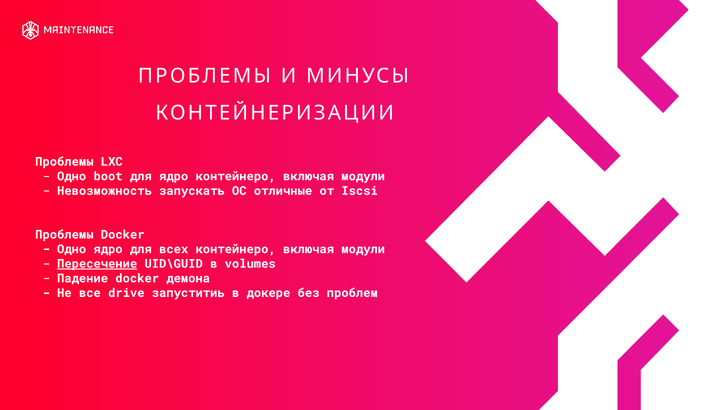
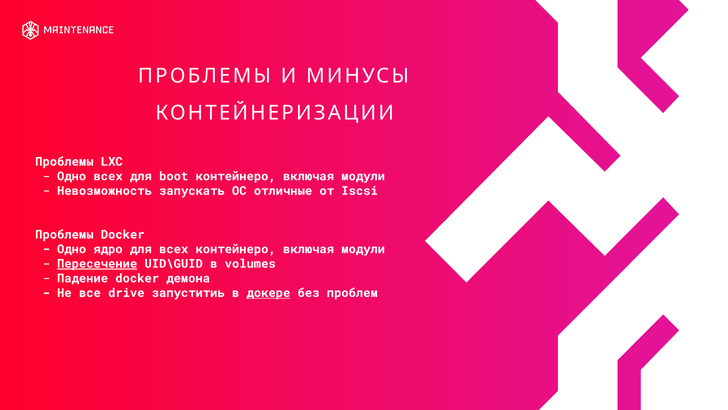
Одно boot: boot -> всех (108, 176)
для ядро: ядро -> boot (174, 176)
докере underline: none -> present (268, 293)
